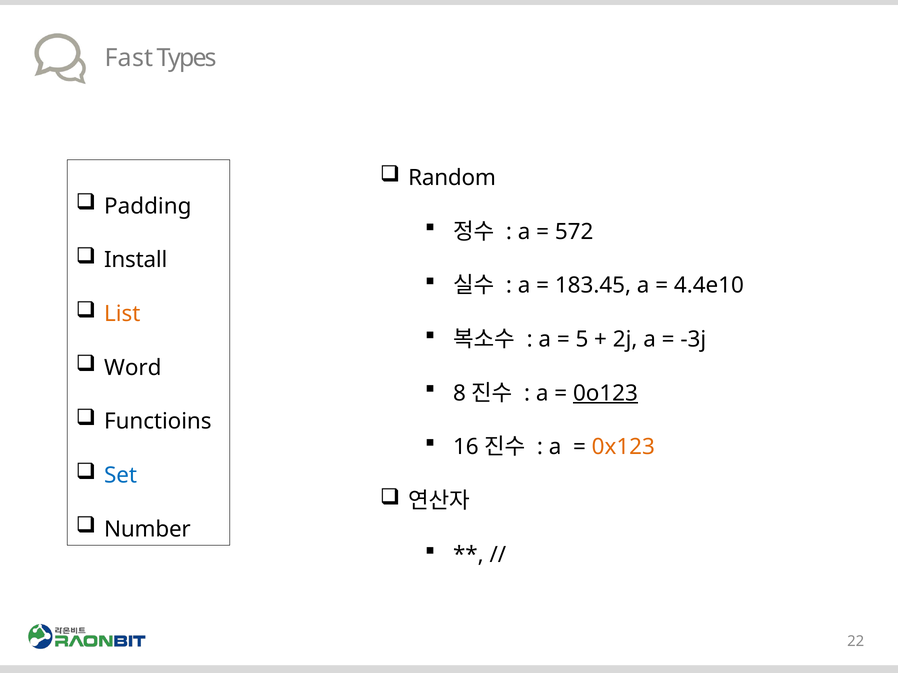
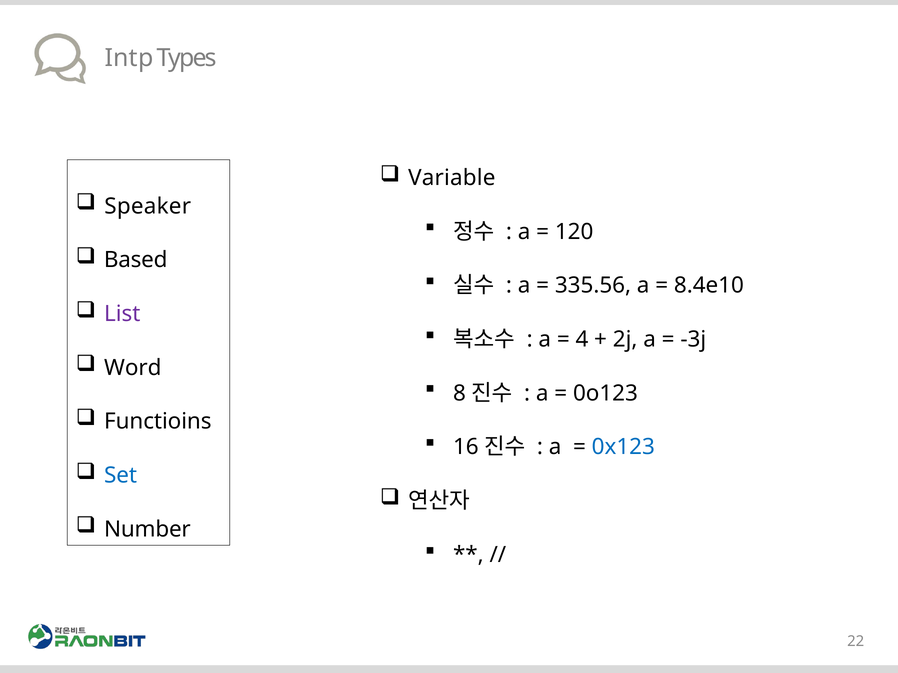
Fast: Fast -> Intp (129, 58)
Random: Random -> Variable (452, 178)
Padding: Padding -> Speaker (148, 206)
572: 572 -> 120 (574, 232)
Install: Install -> Based (136, 260)
183.45: 183.45 -> 335.56 (593, 286)
4.4e10: 4.4e10 -> 8.4e10 (709, 286)
List colour: orange -> purple (122, 314)
5: 5 -> 4 (582, 340)
0o123 underline: present -> none (605, 394)
0x123 colour: orange -> blue (623, 447)
